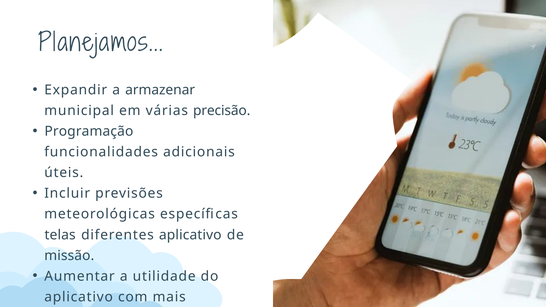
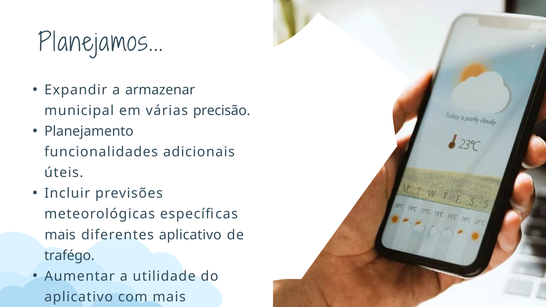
Programação: Programação -> Planejamento (89, 131)
telas: telas -> mais (60, 235)
missão: missão -> trafégo (69, 256)
